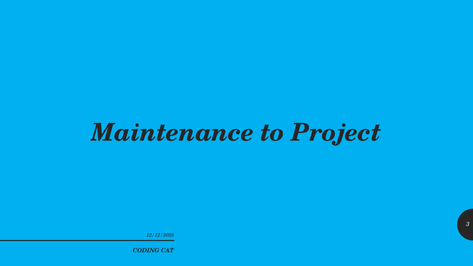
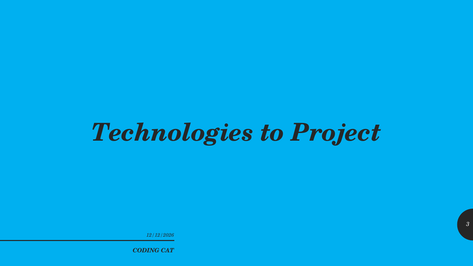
Maintenance: Maintenance -> Technologies (173, 133)
